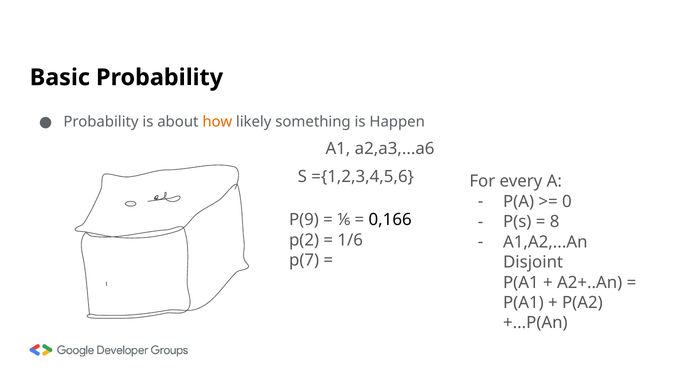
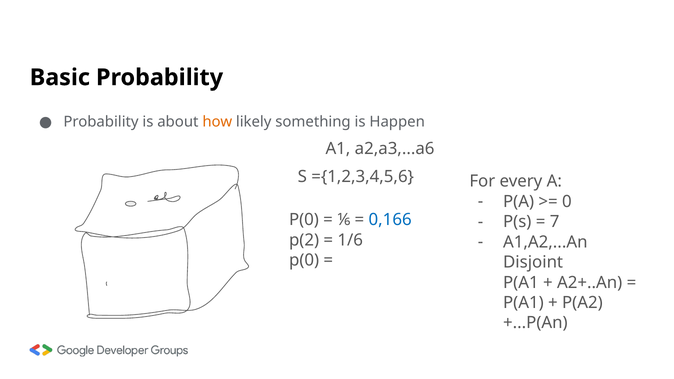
P(9: P(9 -> P(0 (304, 220)
0,166 colour: black -> blue (390, 220)
8: 8 -> 7 (555, 222)
p(7: p(7 -> p(0 (304, 260)
